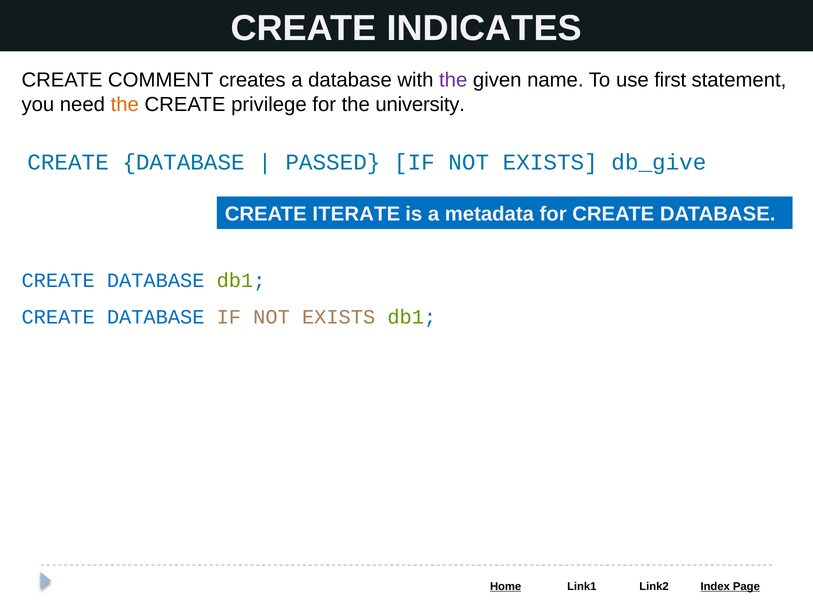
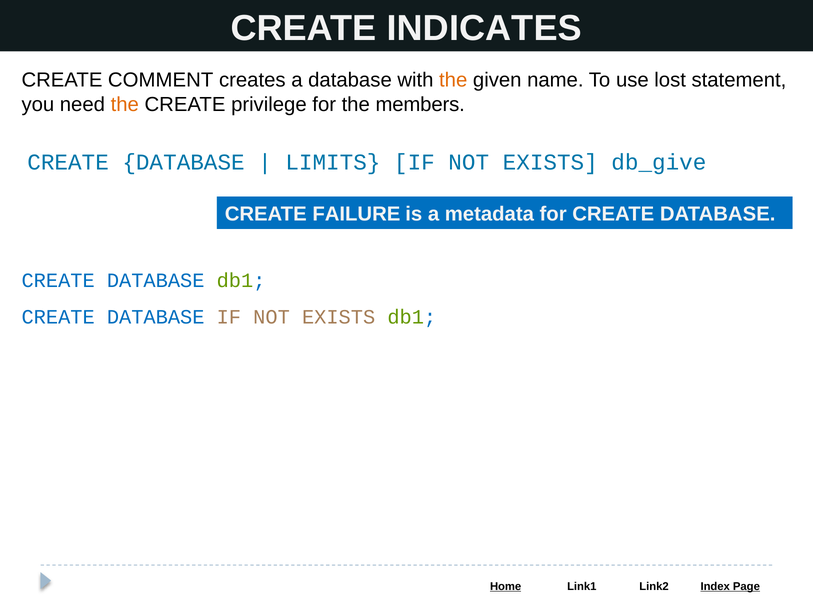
the colour: purple -> orange (453, 80)
first: first -> lost (670, 80)
university: university -> members (420, 104)
PASSED: PASSED -> LIMITS (333, 162)
ITERATE: ITERATE -> FAILURE (356, 214)
